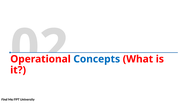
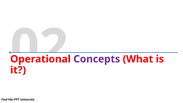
Concepts colour: blue -> purple (97, 59)
